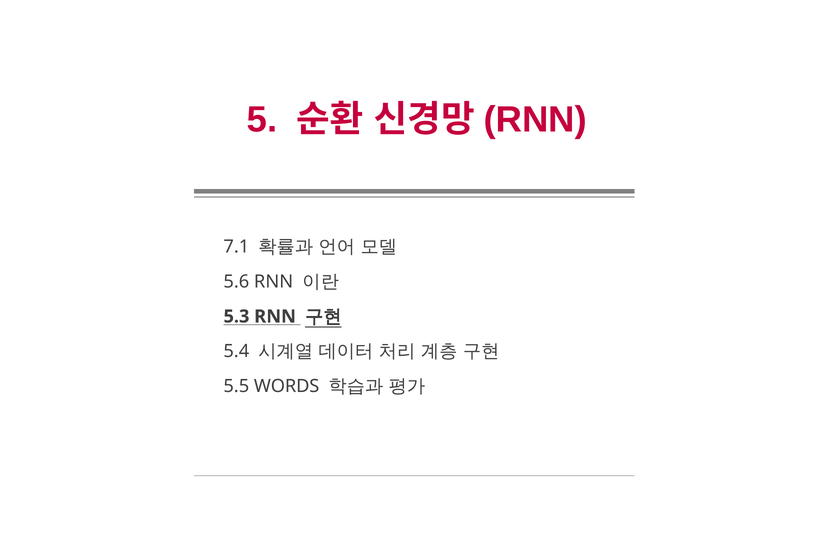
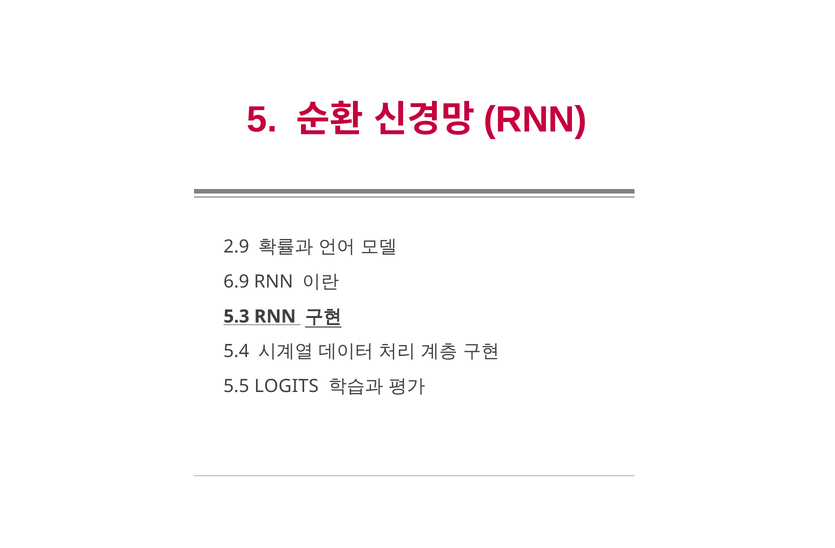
7.1: 7.1 -> 2.9 (236, 247)
5.6: 5.6 -> 6.9 (236, 282)
WORDS: WORDS -> LOGITS (287, 387)
